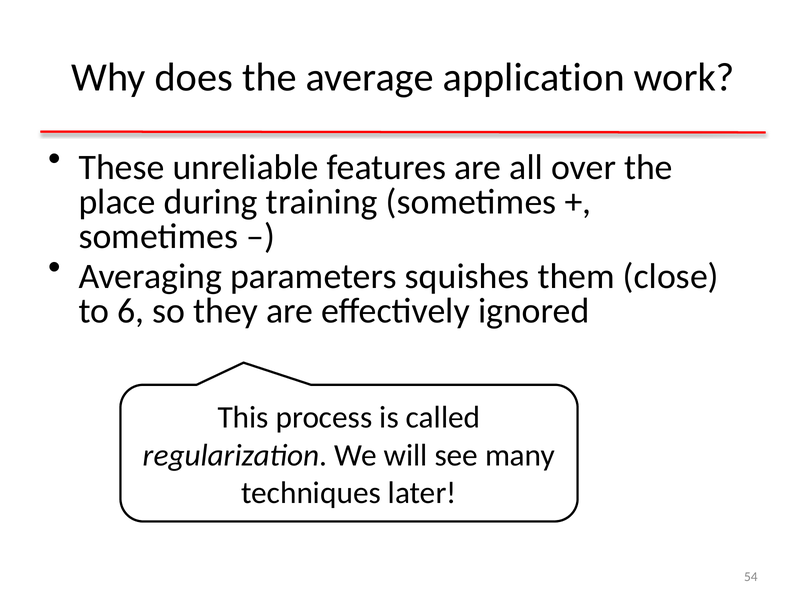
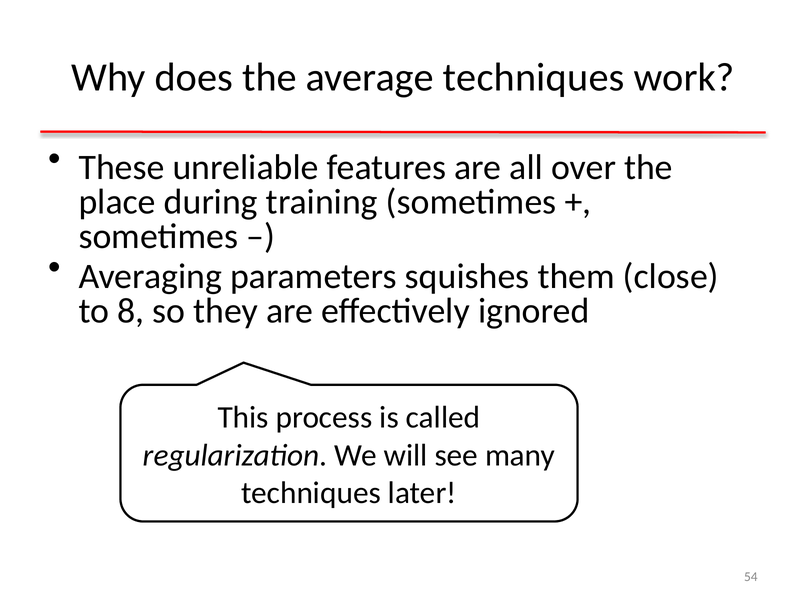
average application: application -> techniques (534, 77)
6: 6 -> 8 (131, 311)
